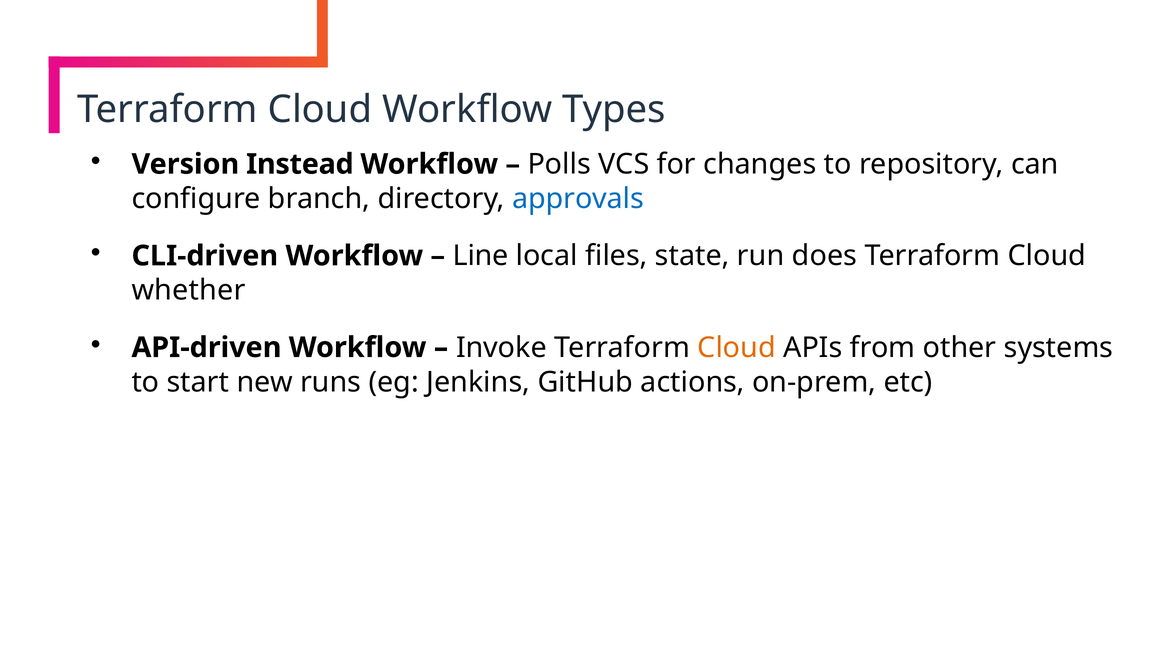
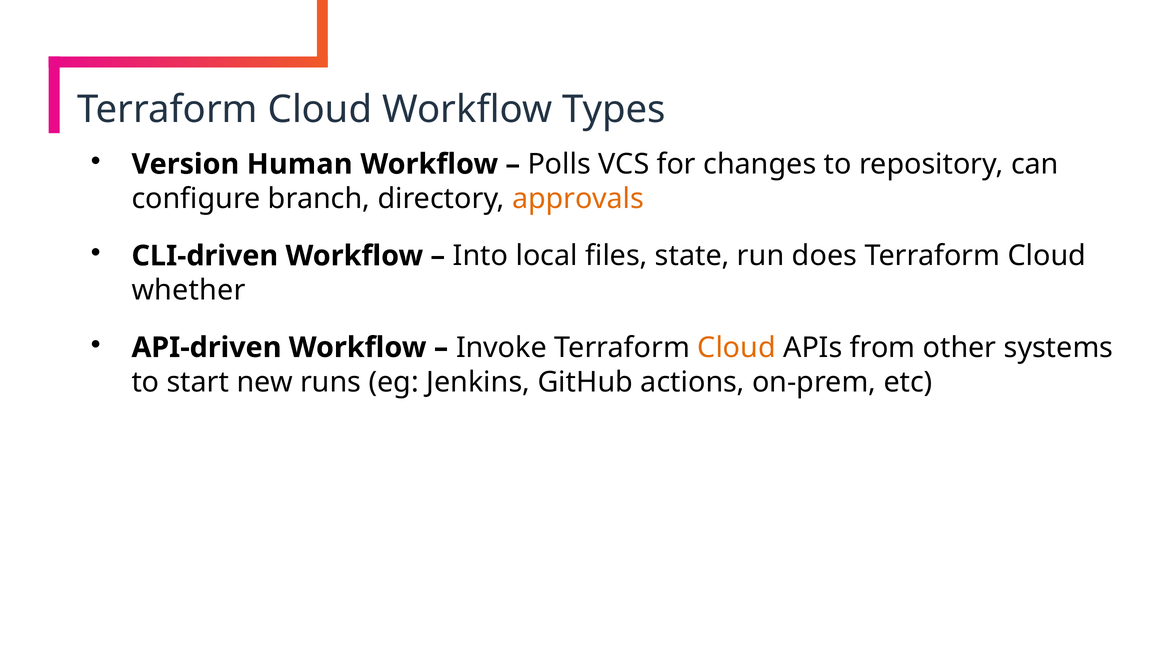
Instead: Instead -> Human (300, 164)
approvals colour: blue -> orange (578, 199)
Line: Line -> Into (480, 256)
